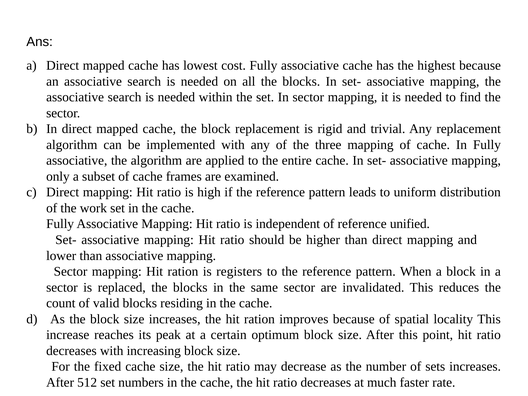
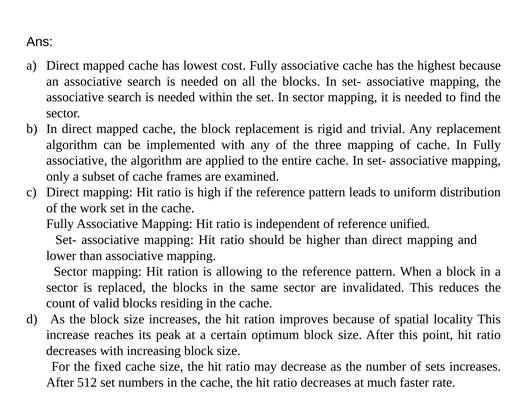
registers: registers -> allowing (239, 271)
